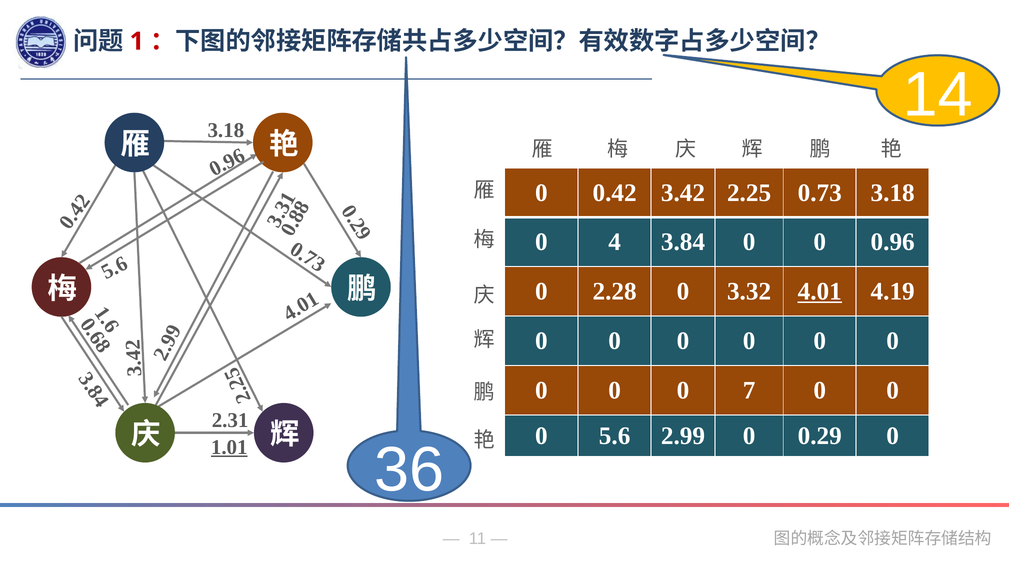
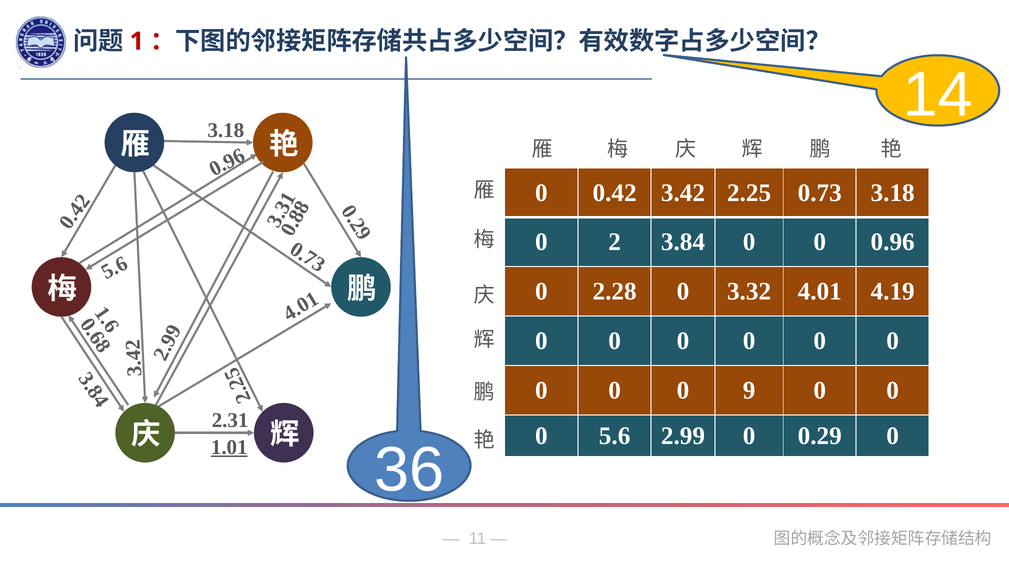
0 4: 4 -> 2 (615, 242)
4.01 underline: present -> none (820, 292)
0 7: 7 -> 9 (749, 391)
